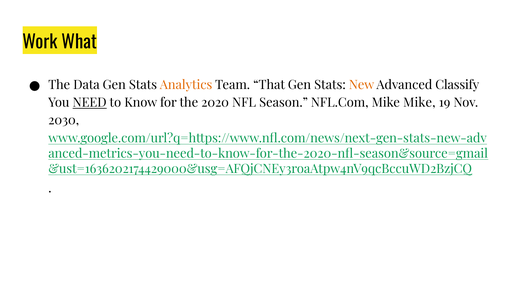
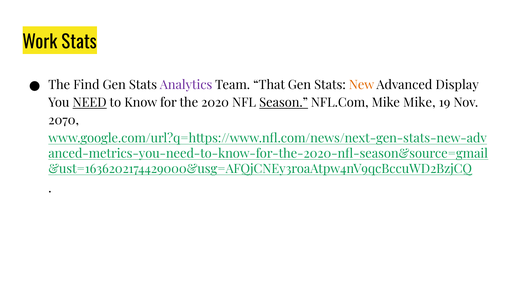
Work What: What -> Stats (79, 43)
Data: Data -> Find (86, 85)
Analytics colour: orange -> purple (186, 85)
Classify: Classify -> Display (457, 85)
Season underline: none -> present (284, 103)
2030: 2030 -> 2070 (64, 121)
